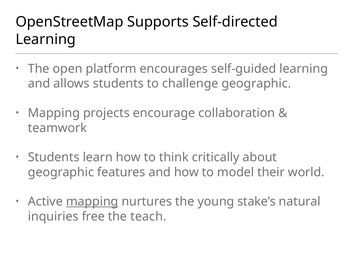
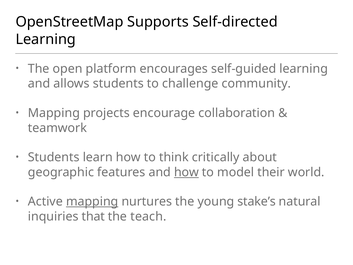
challenge geographic: geographic -> community (256, 84)
how underline: none -> present (186, 172)
free: free -> that (93, 216)
